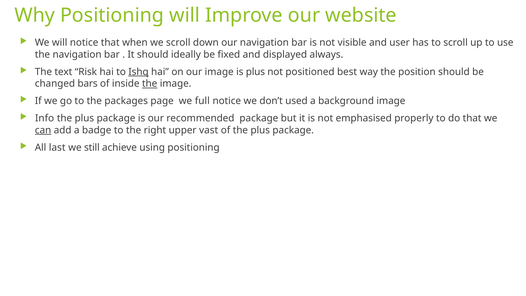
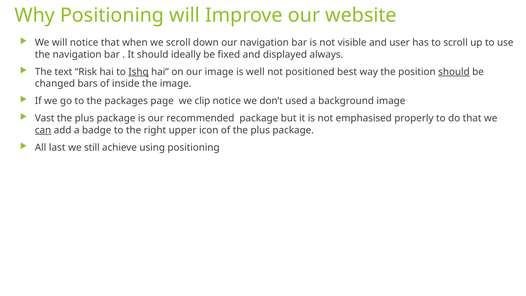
is plus: plus -> well (255, 72)
should underline: none -> present (454, 72)
the underline: present -> none (150, 84)
full: full -> clip (202, 101)
Info: Info -> Vast (45, 118)
vast: vast -> icon (209, 130)
